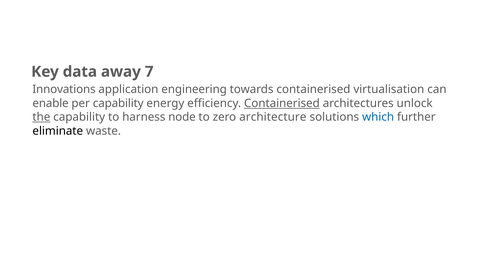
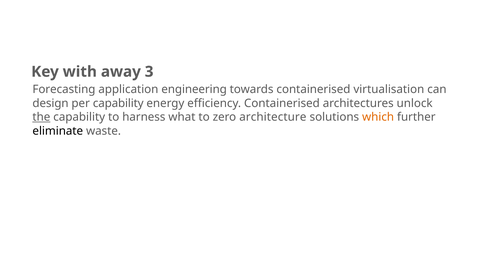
data: data -> with (80, 72)
7: 7 -> 3 (149, 72)
Innovations: Innovations -> Forecasting (64, 89)
enable: enable -> design (51, 103)
Containerised underline: present -> none (282, 103)
node: node -> what (182, 117)
which colour: blue -> orange (378, 117)
